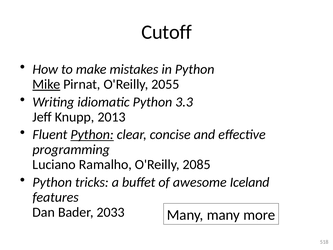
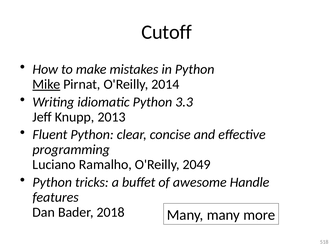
2055: 2055 -> 2014 (165, 84)
Python underline: present -> none (92, 134)
2085: 2085 -> 2049 (197, 164)
Iceland: Iceland -> Handle (250, 182)
2033: 2033 -> 2018 (111, 212)
